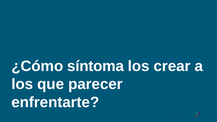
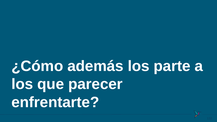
síntoma: síntoma -> además (95, 66)
crear: crear -> parte (172, 66)
